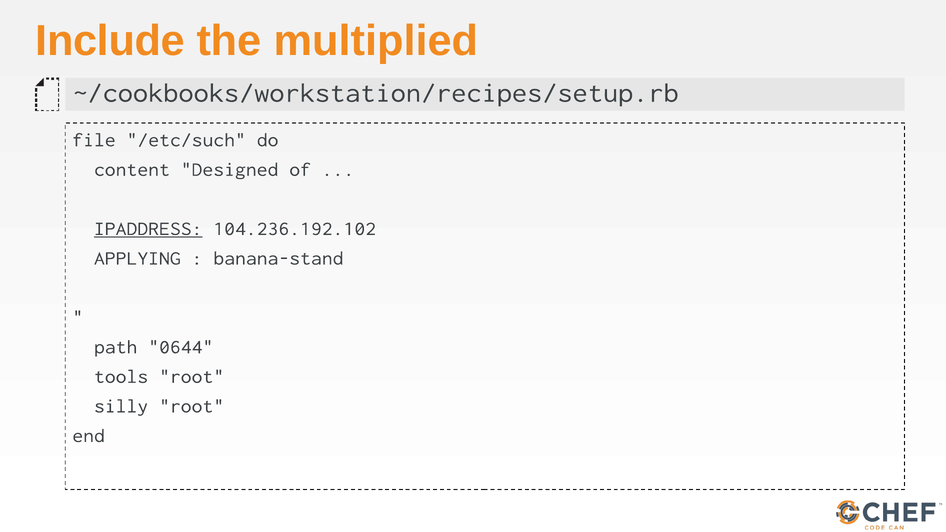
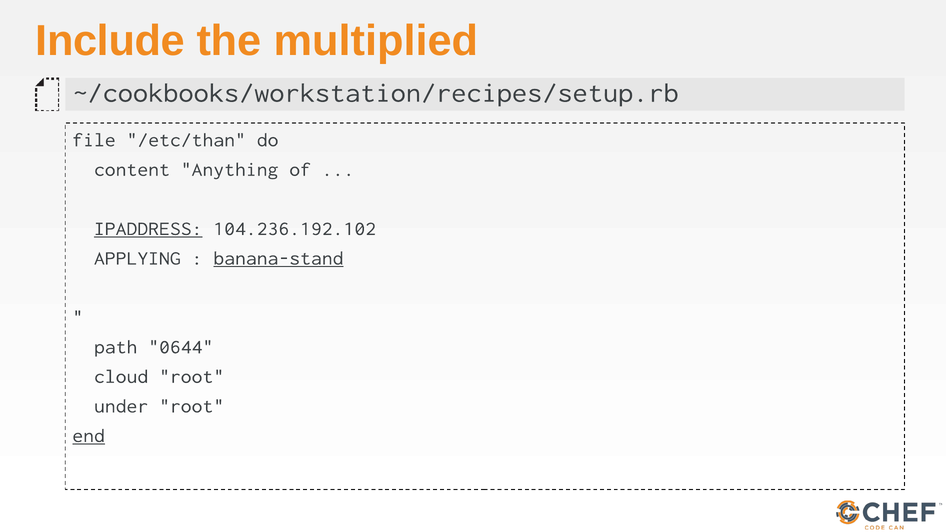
/etc/such: /etc/such -> /etc/than (186, 140)
Designed: Designed -> Anything (230, 169)
banana-stand underline: none -> present (278, 258)
tools: tools -> cloud (121, 376)
silly: silly -> under (121, 406)
end underline: none -> present (89, 436)
